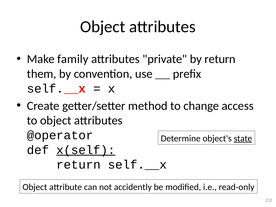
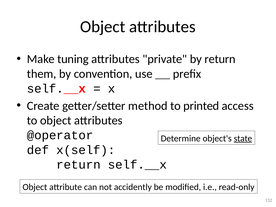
family: family -> tuning (73, 59)
change: change -> printed (201, 106)
x(self underline: present -> none (86, 150)
